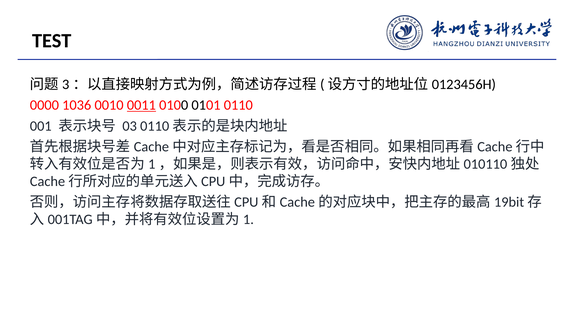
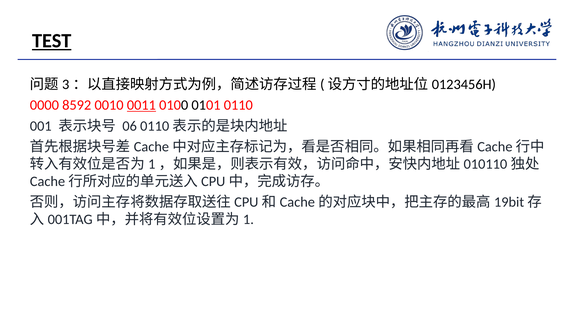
TEST underline: none -> present (52, 41)
1036: 1036 -> 8592 (77, 105)
03: 03 -> 06 (130, 126)
